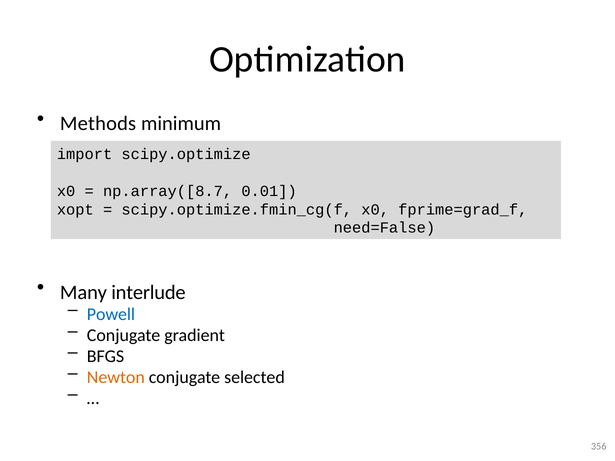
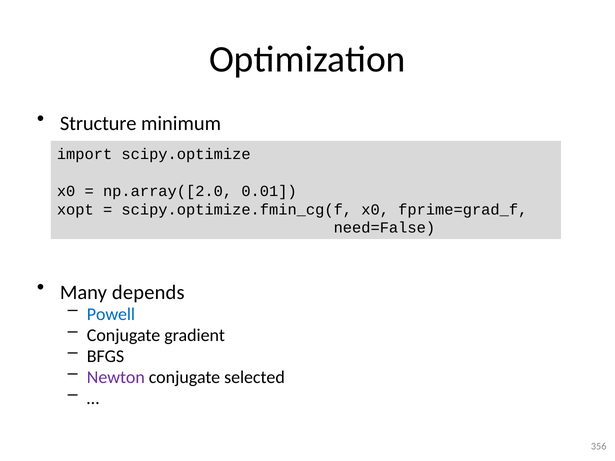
Methods: Methods -> Structure (98, 124)
np.array([8.7: np.array([8.7 -> np.array([2.0 (168, 191)
interlude: interlude -> depends (148, 292)
Newton colour: orange -> purple (116, 377)
